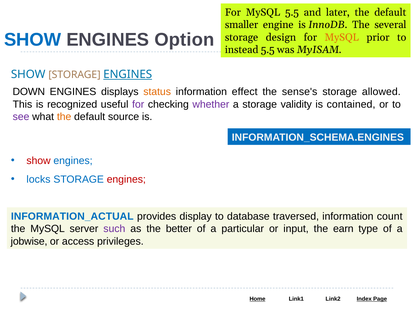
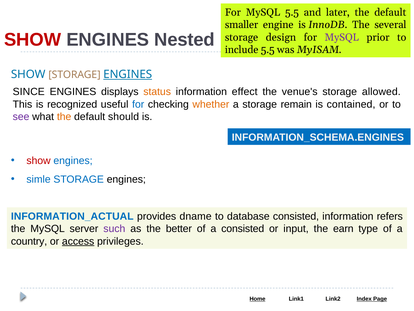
SHOW colour: blue -> red (33, 40)
Option: Option -> Nested (185, 40)
MySQL colour: orange -> purple (342, 37)
instead: instead -> include (242, 50)
DOWN: DOWN -> SINCE (29, 92)
sense's: sense's -> venue's (300, 92)
for colour: purple -> blue (138, 104)
whether colour: purple -> orange (211, 104)
validity: validity -> remain (296, 104)
source: source -> should (124, 117)
locks: locks -> simle (39, 179)
engines colour: red -> black (126, 179)
display: display -> dname (196, 216)
database traversed: traversed -> consisted (296, 216)
count: count -> refers (390, 216)
a particular: particular -> consisted (243, 228)
jobwise: jobwise -> country (29, 241)
access underline: none -> present (78, 241)
